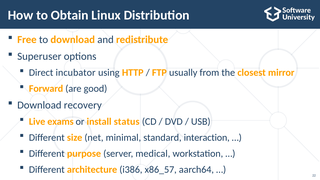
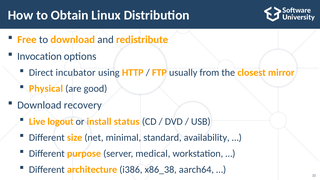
Superuser: Superuser -> Invocation (39, 56)
Forward: Forward -> Physical (46, 89)
exams: exams -> logout (60, 121)
interaction: interaction -> availability (207, 137)
x86_57: x86_57 -> x86_38 (161, 169)
